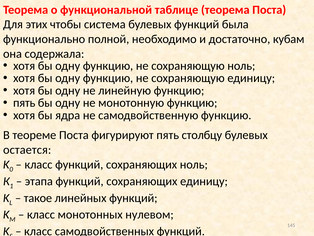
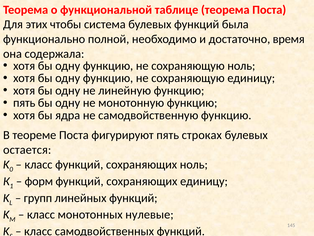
кубам: кубам -> время (289, 39)
столбцу: столбцу -> строках (202, 135)
этапа: этапа -> форм (39, 181)
такое: такое -> групп (38, 198)
нулевом: нулевом -> нулевые (149, 214)
